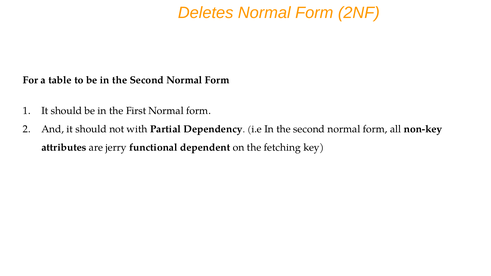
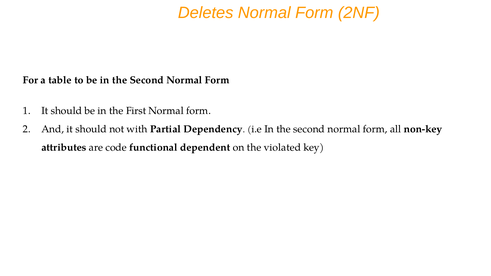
jerry: jerry -> code (116, 148)
fetching: fetching -> violated (282, 148)
